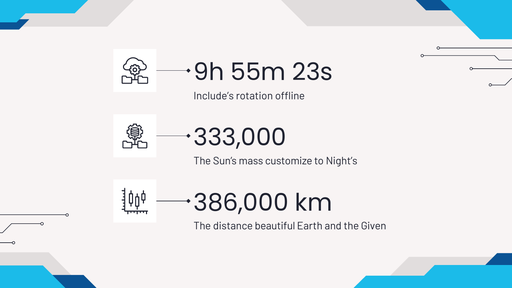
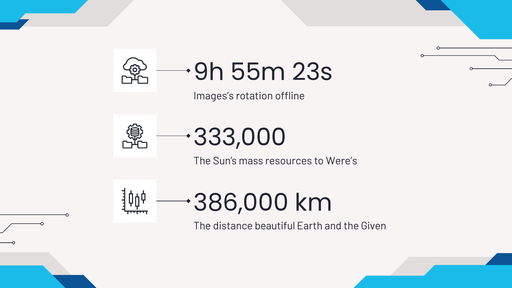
Include’s: Include’s -> Images’s (214, 96)
customize: customize -> resources (289, 161)
Night’s: Night’s -> Were’s (342, 161)
